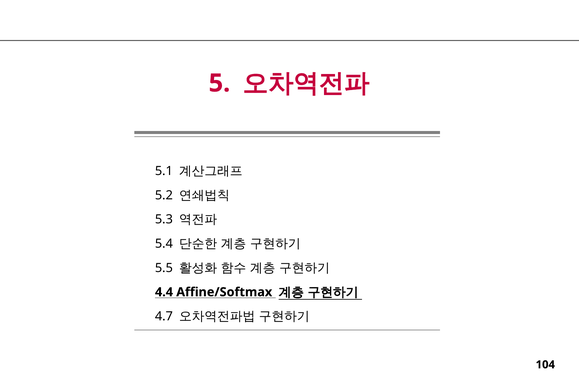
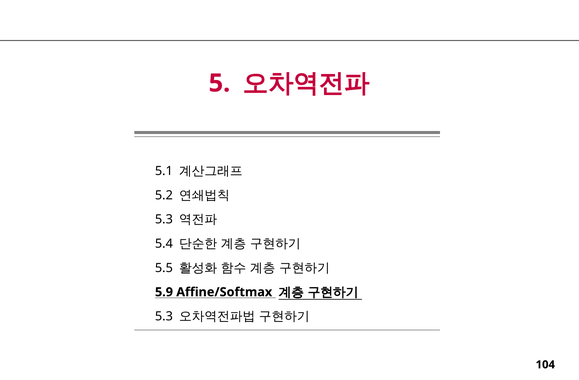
4.4: 4.4 -> 5.9 (164, 292)
4.7: 4.7 -> 5.3 (164, 317)
